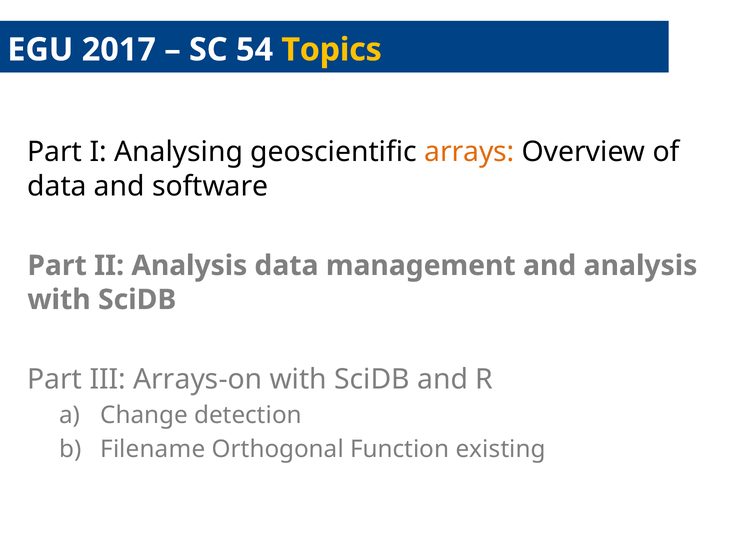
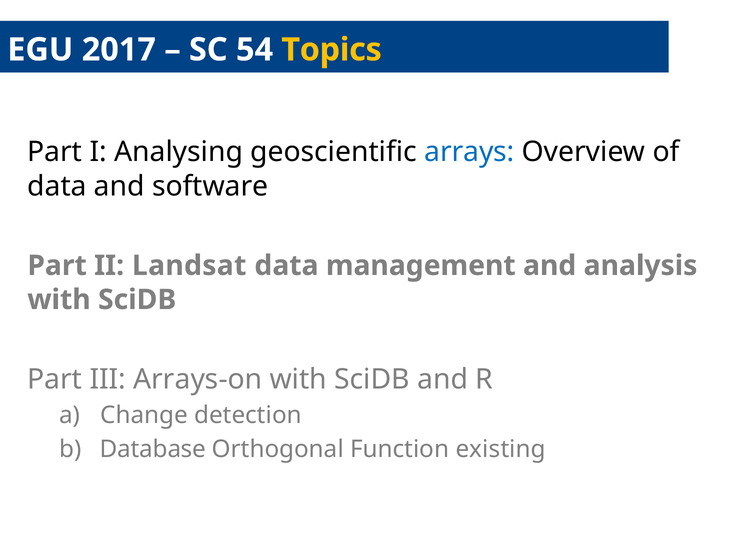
arrays colour: orange -> blue (469, 152)
II Analysis: Analysis -> Landsat (189, 266)
Filename: Filename -> Database (153, 449)
